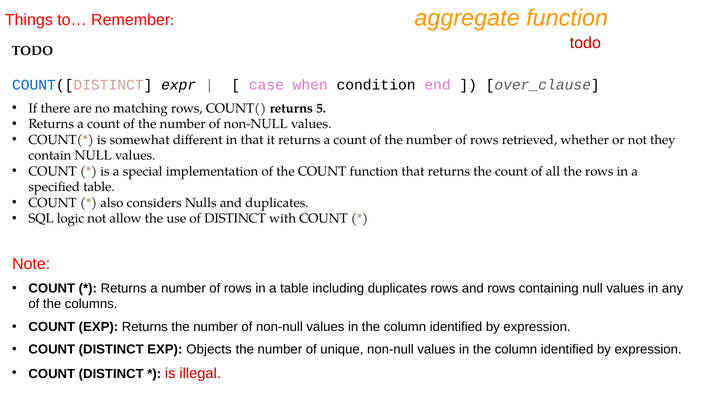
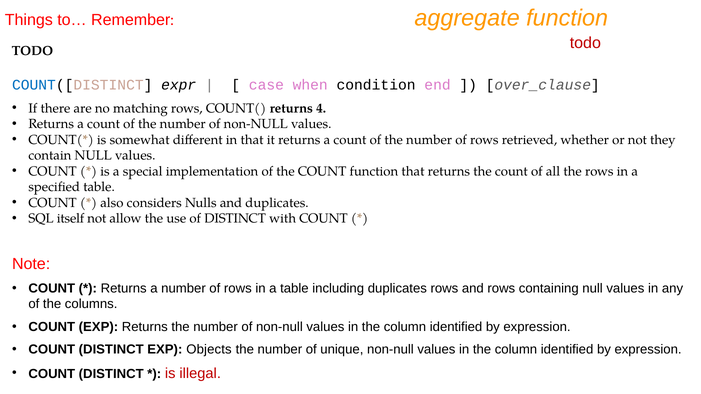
5: 5 -> 4 (321, 108)
logic: logic -> itself (71, 219)
